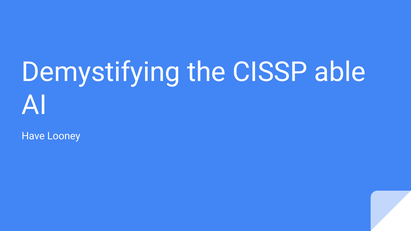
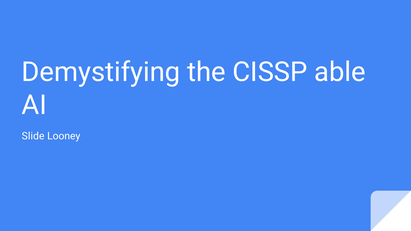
Have: Have -> Slide (33, 136)
